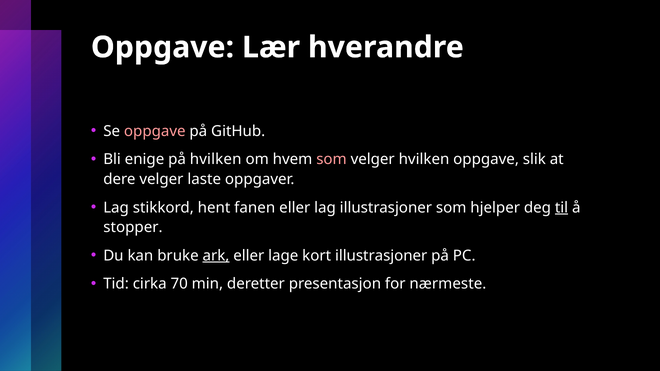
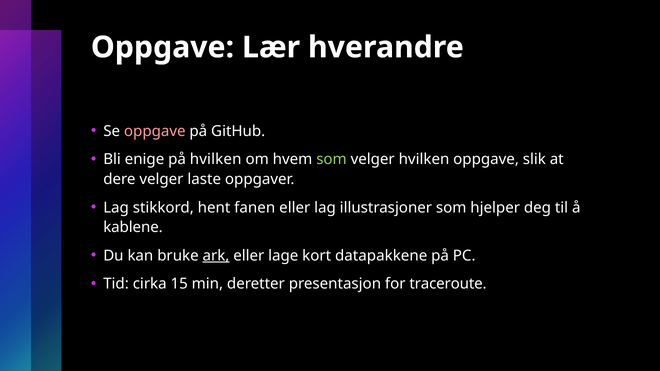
som colour: pink -> light green (332, 160)
til underline: present -> none (562, 208)
stopper: stopper -> kablene (133, 228)
kort illustrasjoner: illustrasjoner -> datapakkene (381, 256)
70: 70 -> 15 (179, 284)
nærmeste: nærmeste -> traceroute (448, 284)
